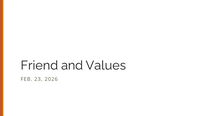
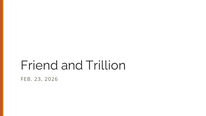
Values: Values -> Trillion (106, 65)
